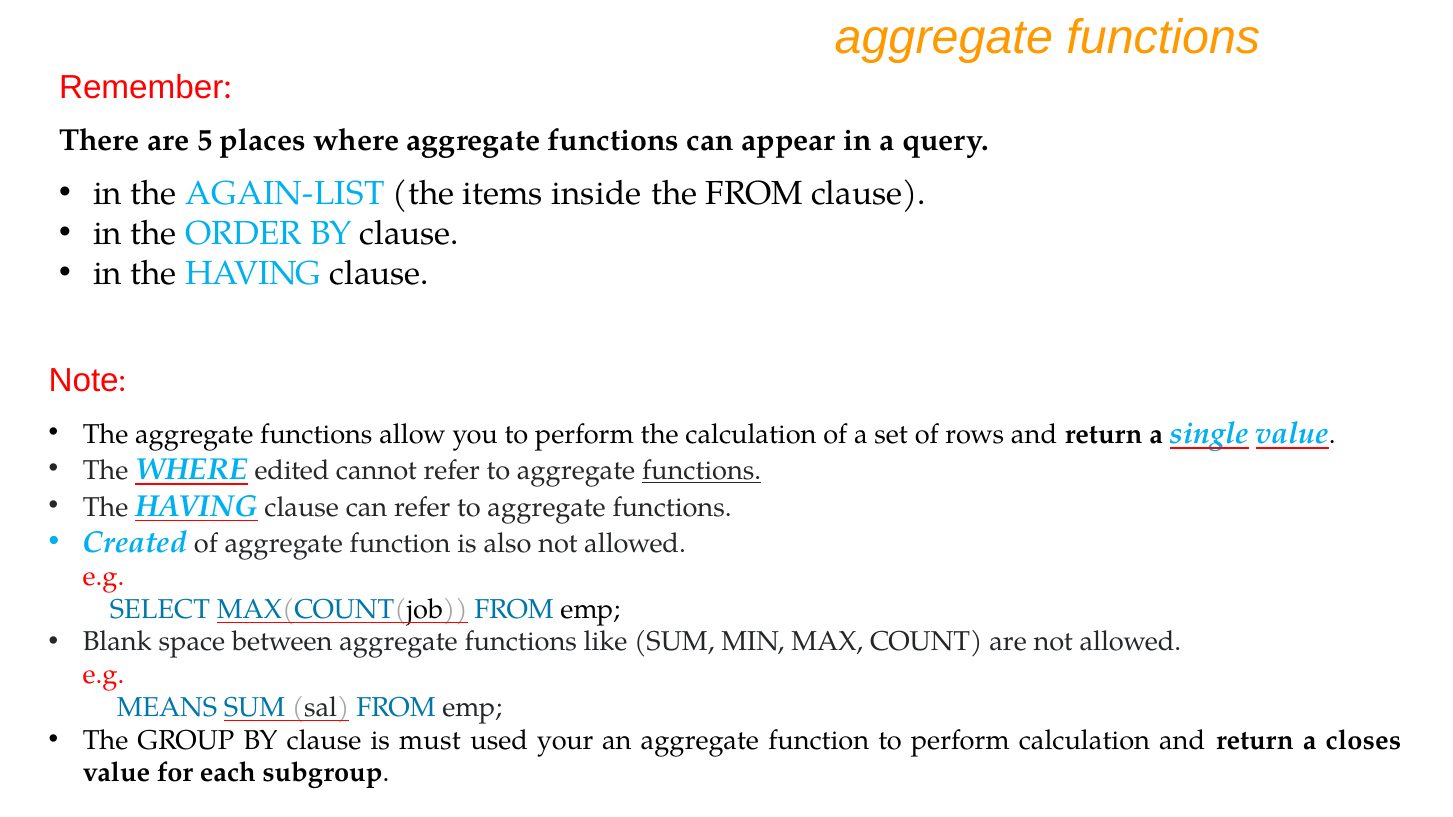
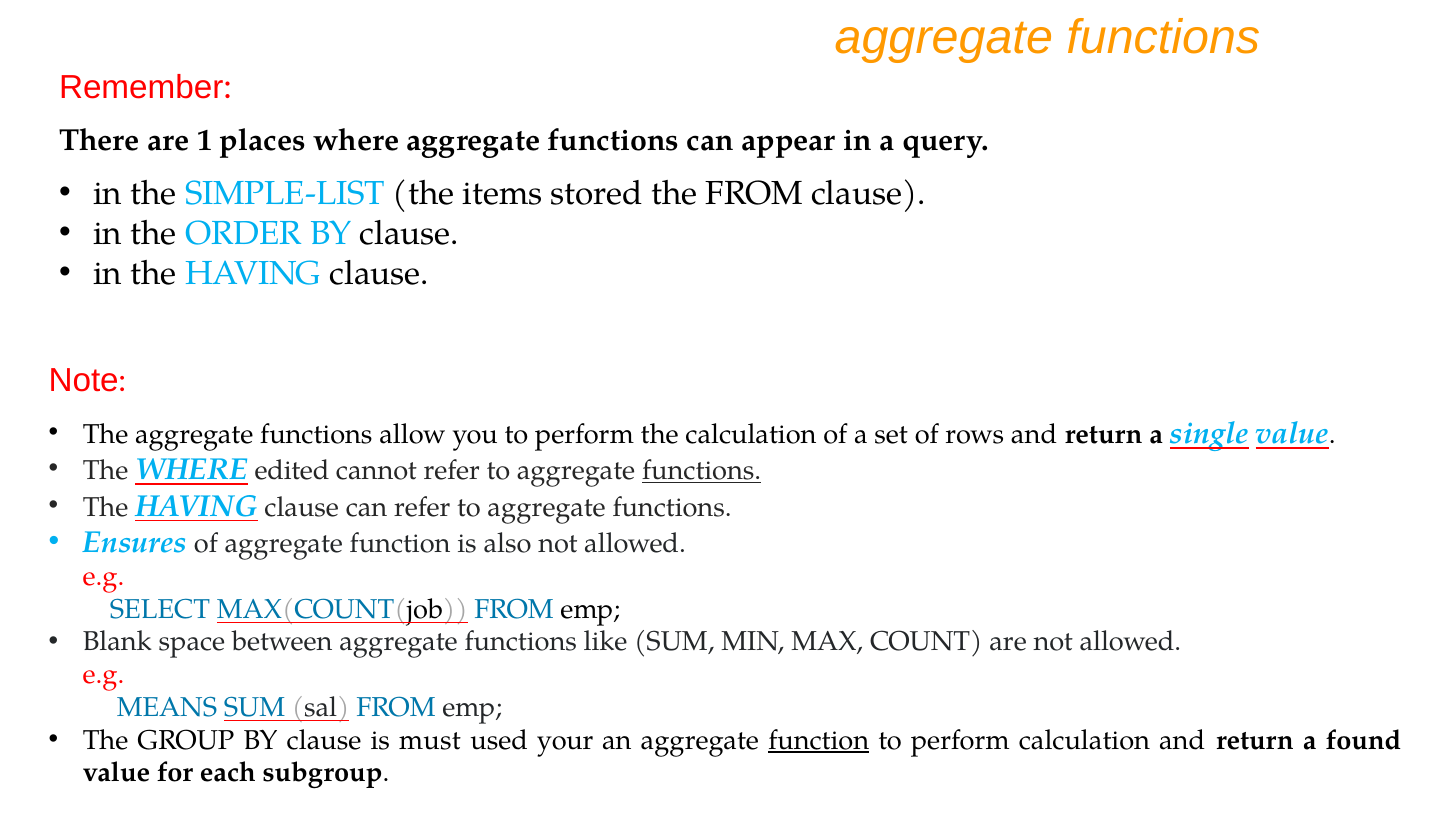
5: 5 -> 1 (205, 141)
AGAIN-LIST: AGAIN-LIST -> SIMPLE-LIST (285, 193)
inside: inside -> stored (597, 193)
Created: Created -> Ensures (135, 543)
function underline: none -> present (819, 740)
closes: closes -> found (1364, 740)
